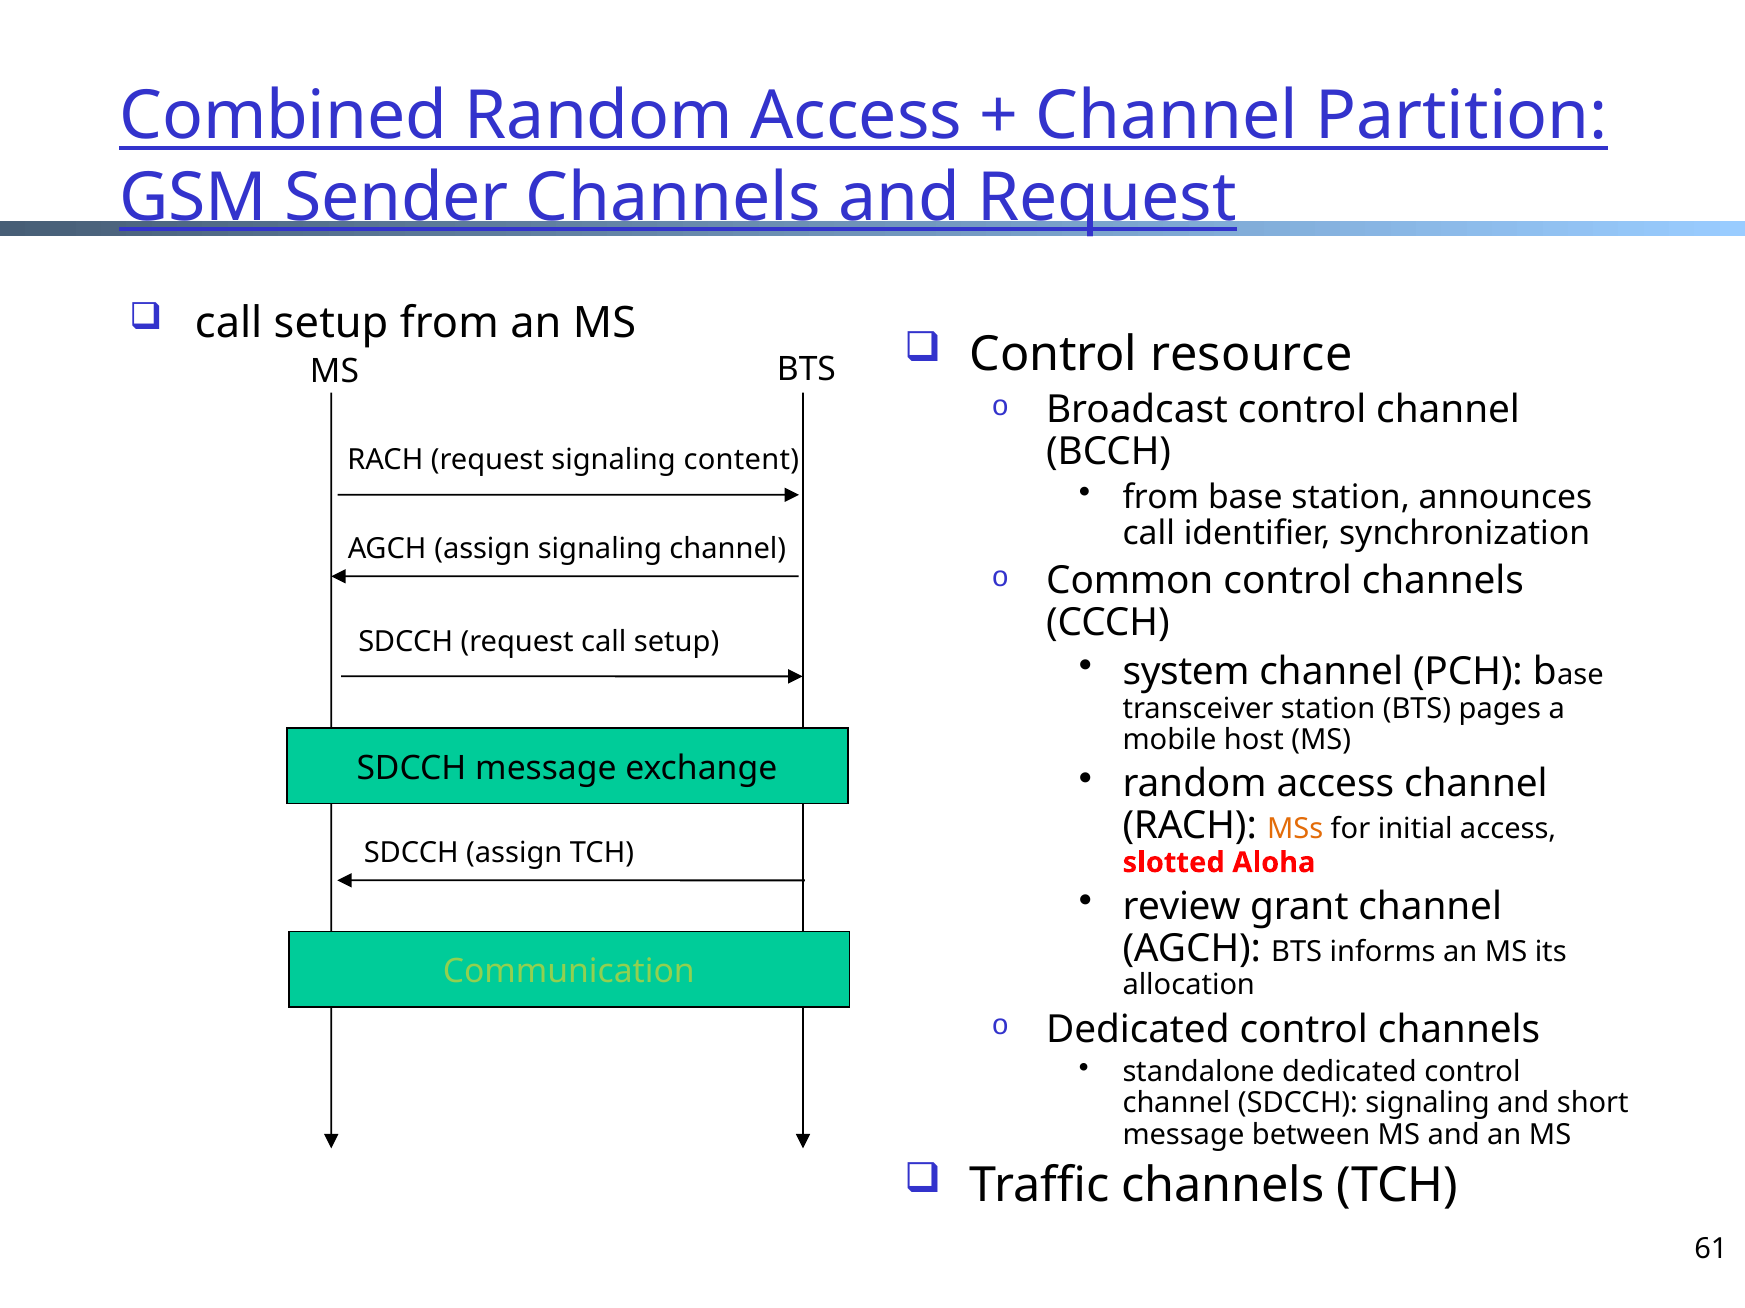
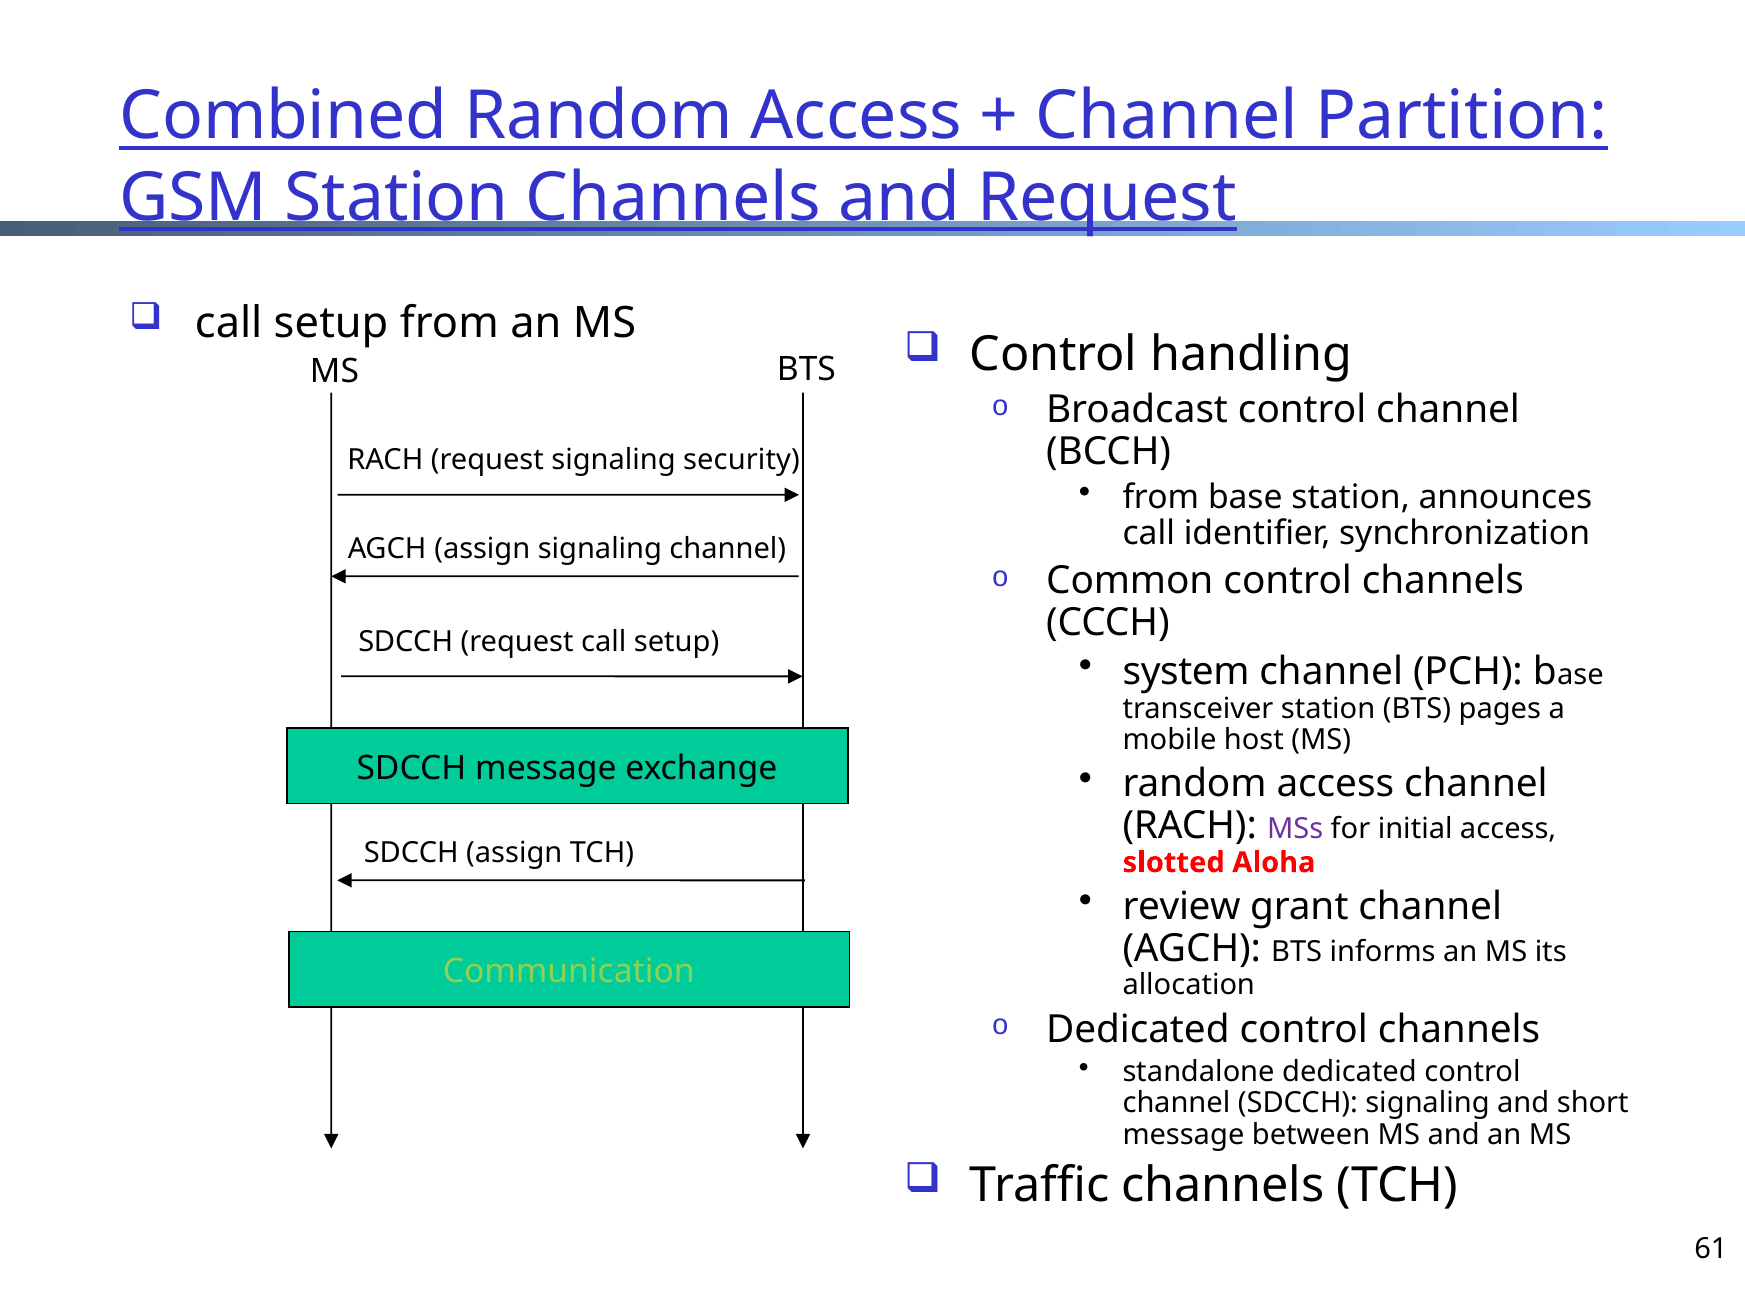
GSM Sender: Sender -> Station (397, 198)
resource: resource -> handling (1251, 355)
content: content -> security (741, 461)
MSs colour: orange -> purple (1295, 830)
